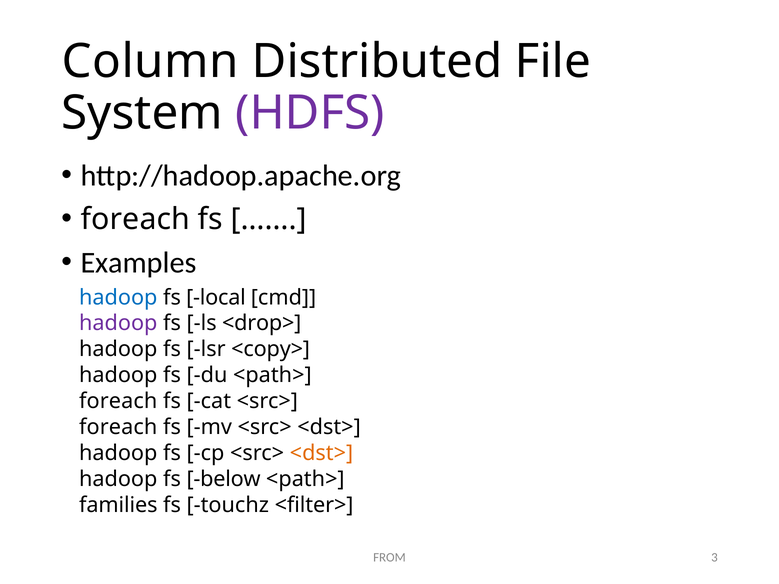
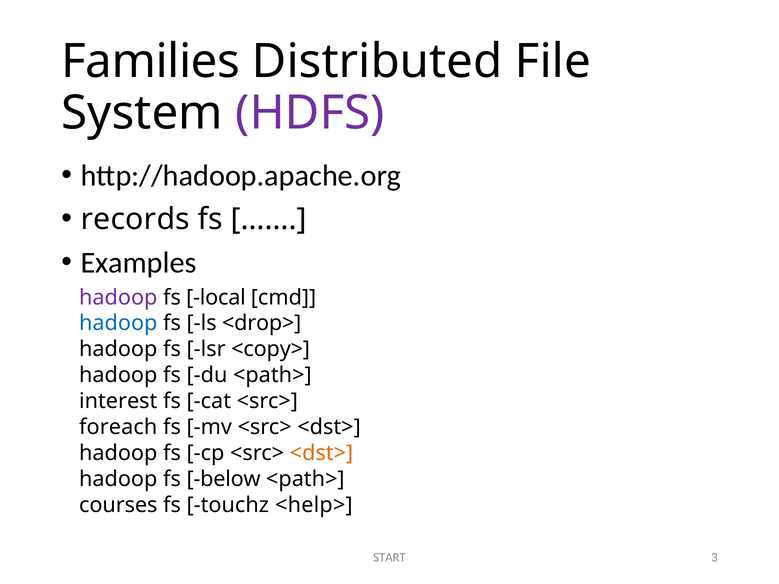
Column: Column -> Families (151, 62)
foreach: foreach -> records (135, 219)
hadoop colour: blue -> purple (118, 297)
hadoop colour: purple -> blue (118, 323)
foreach: foreach -> interest (118, 401)
families: families -> courses (118, 505)
<filter>: <filter> -> <help> (314, 505)
FROM: FROM -> START (390, 558)
